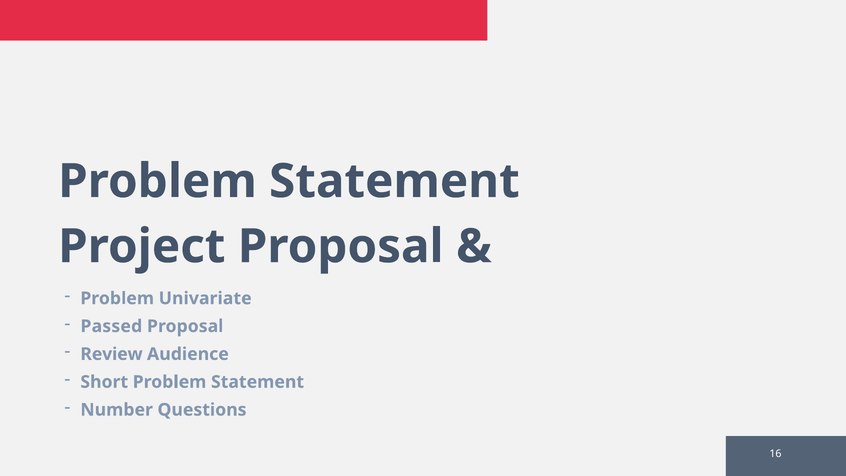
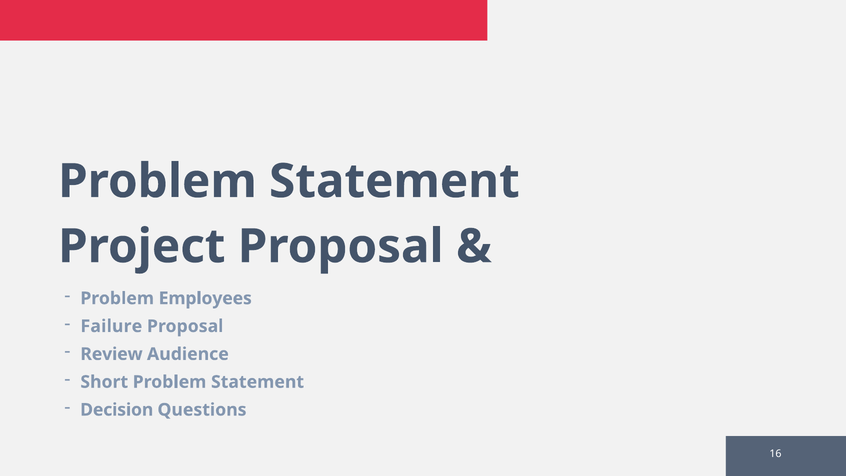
Univariate: Univariate -> Employees (205, 298)
Passed: Passed -> Failure (111, 326)
Number: Number -> Decision (117, 410)
